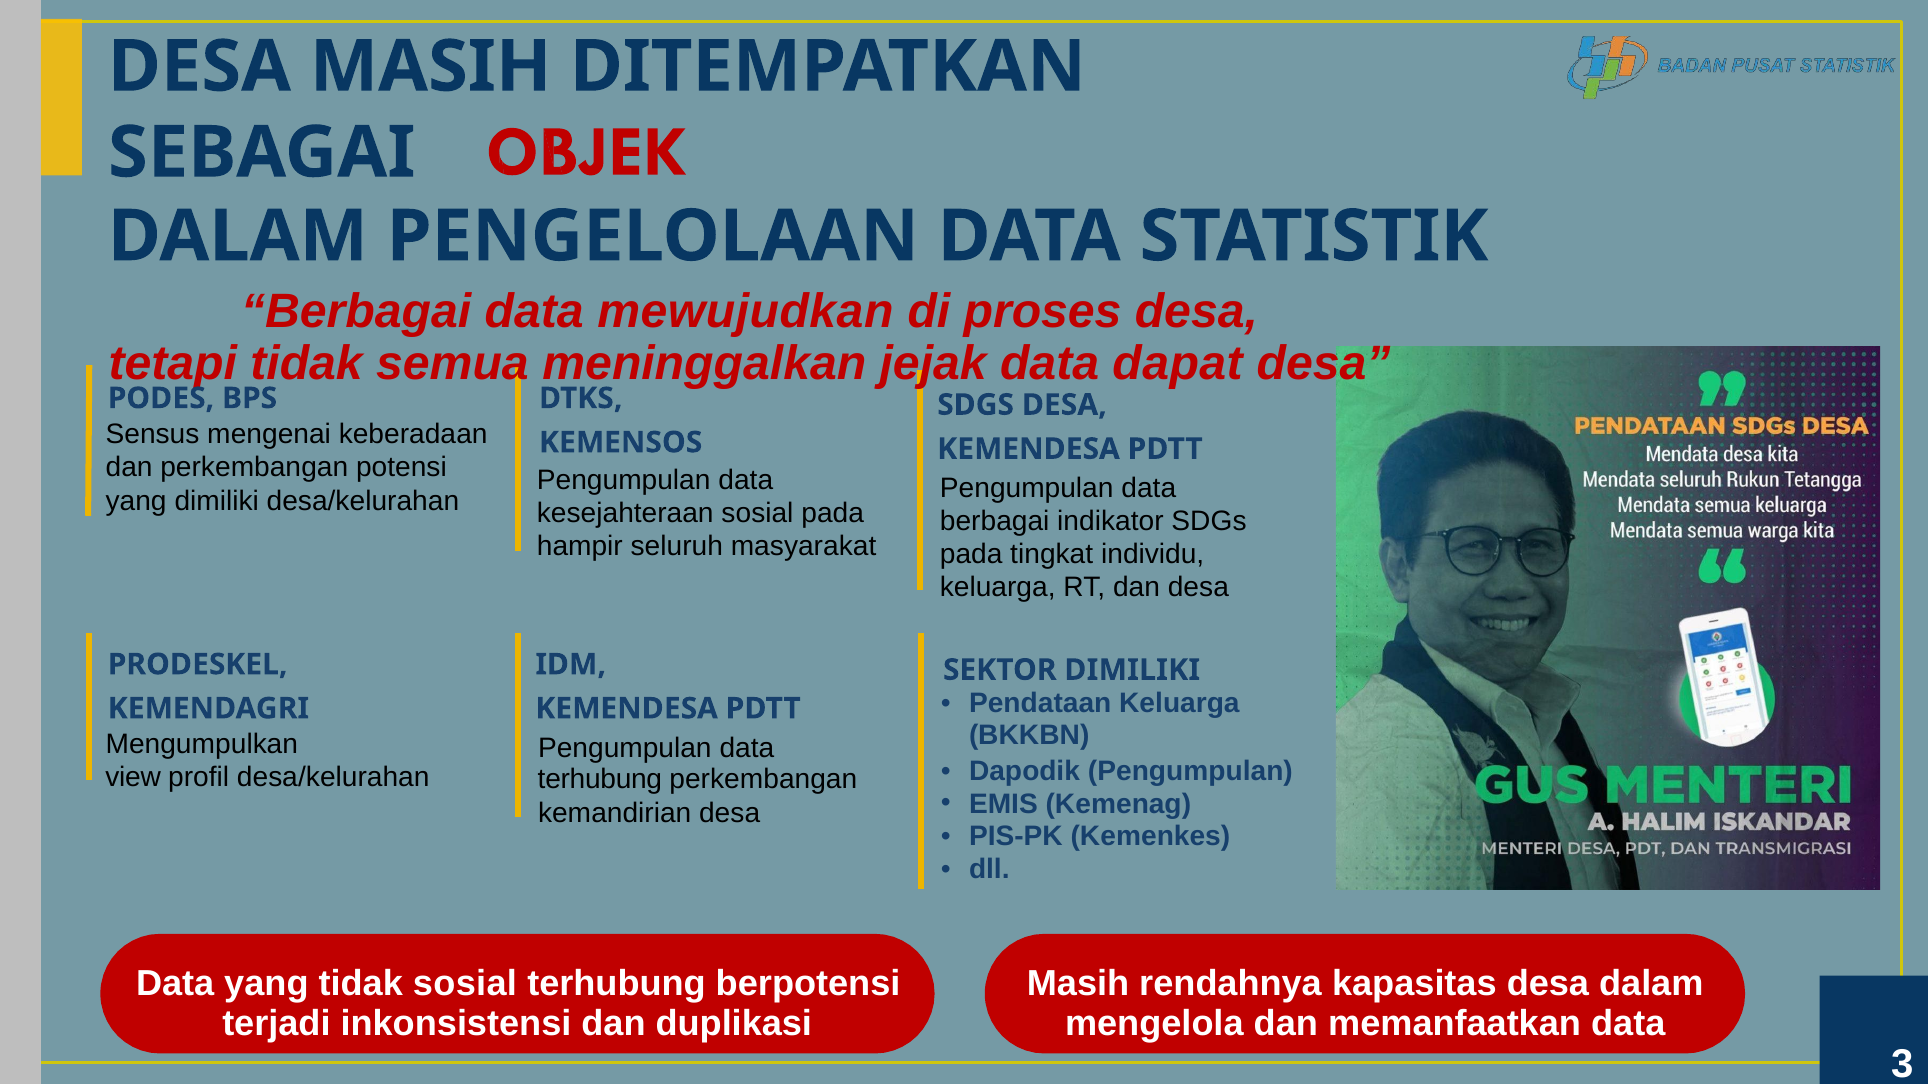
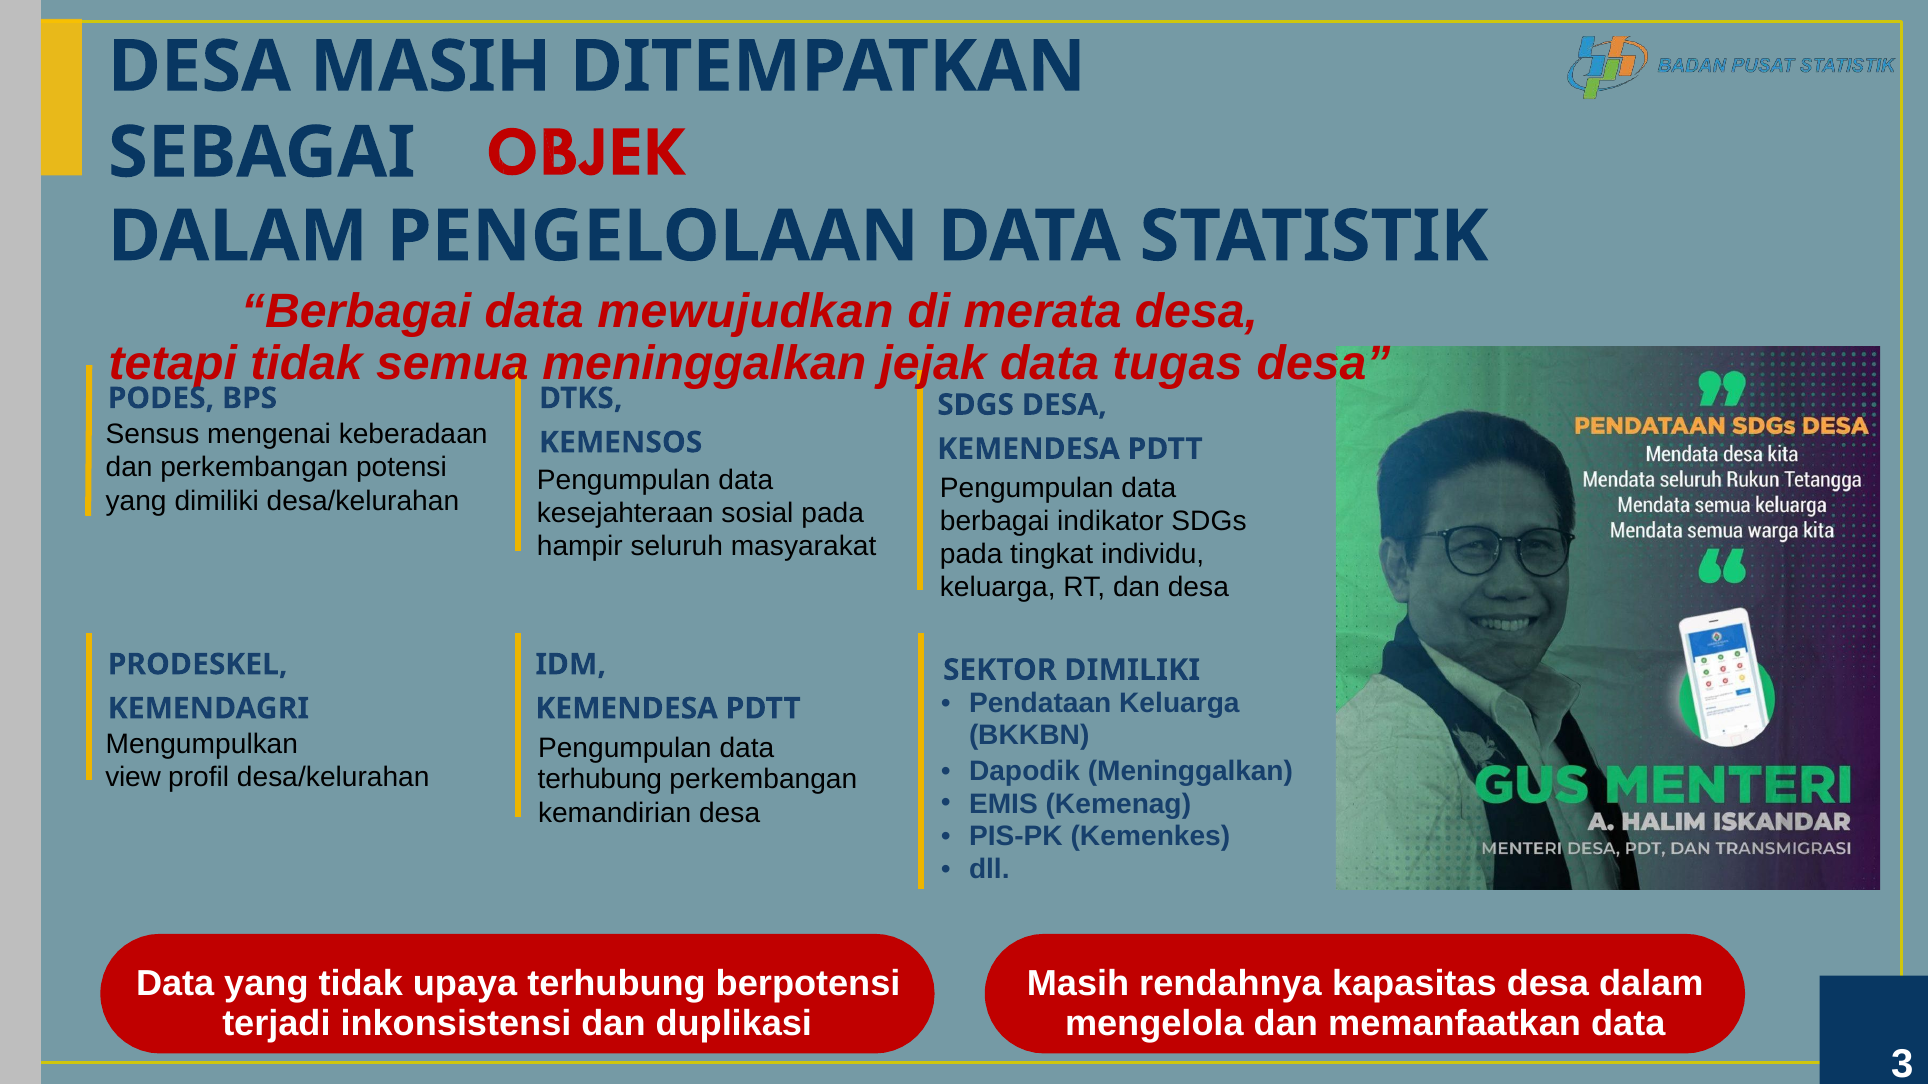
proses: proses -> merata (1043, 311)
dapat: dapat -> tugas (1178, 363)
Dapodik Pengumpulan: Pengumpulan -> Meninggalkan (1190, 771)
tidak sosial: sosial -> upaya (465, 984)
